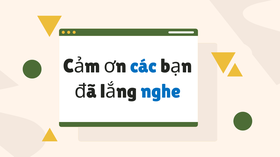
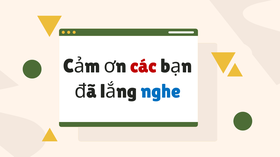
các colour: blue -> red (143, 66)
